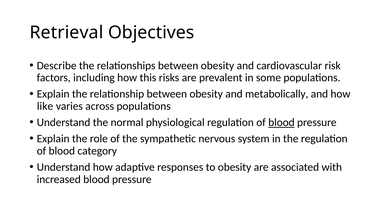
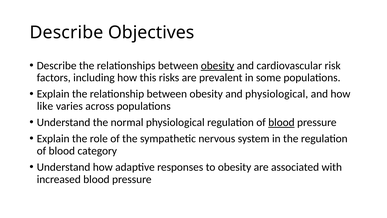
Retrieval: Retrieval -> Describe (66, 33)
obesity underline: none -> present (218, 65)
and metabolically: metabolically -> physiological (277, 94)
